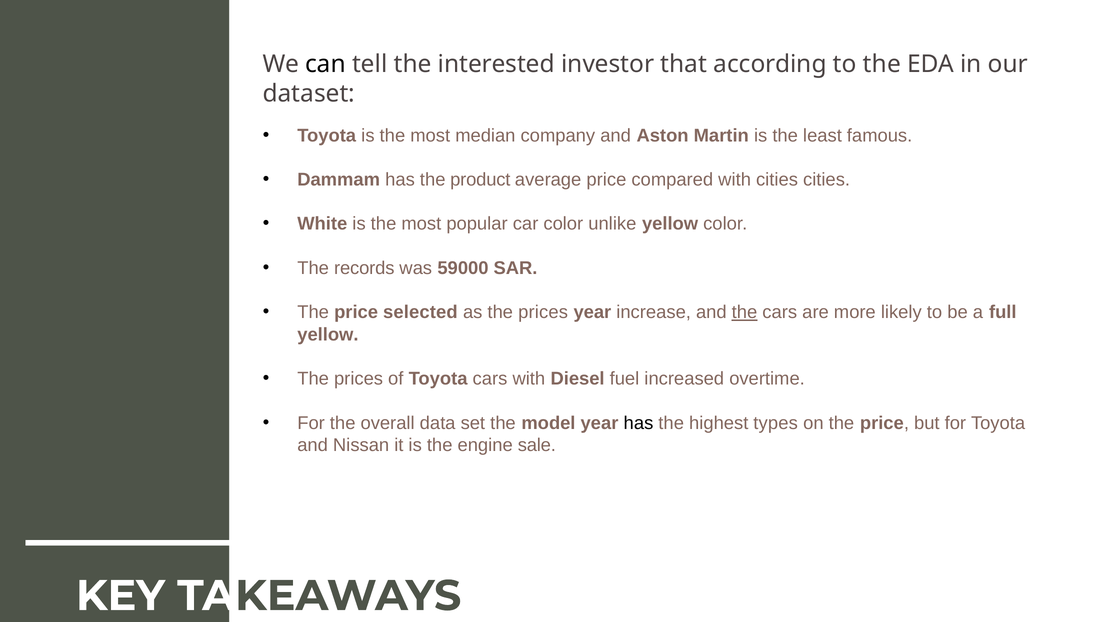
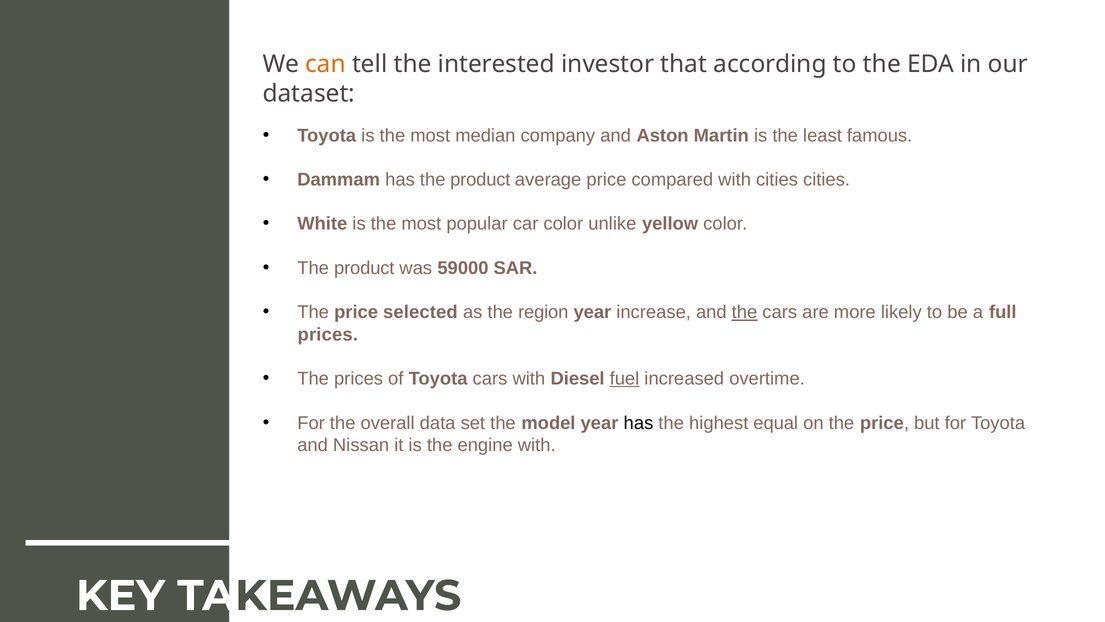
can colour: black -> orange (325, 64)
records: records -> product (364, 268)
as the prices: prices -> region (543, 312)
yellow: yellow -> prices (328, 334)
fuel underline: none -> present (624, 378)
types: types -> equal (776, 423)
engine sale: sale -> with (537, 445)
